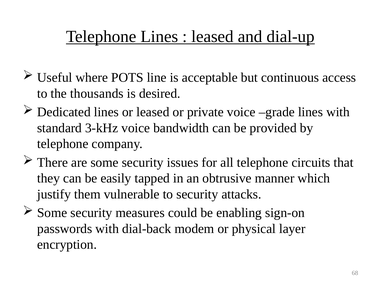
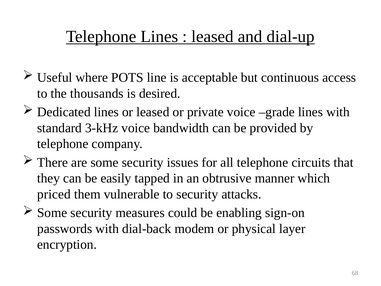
justify: justify -> priced (54, 194)
